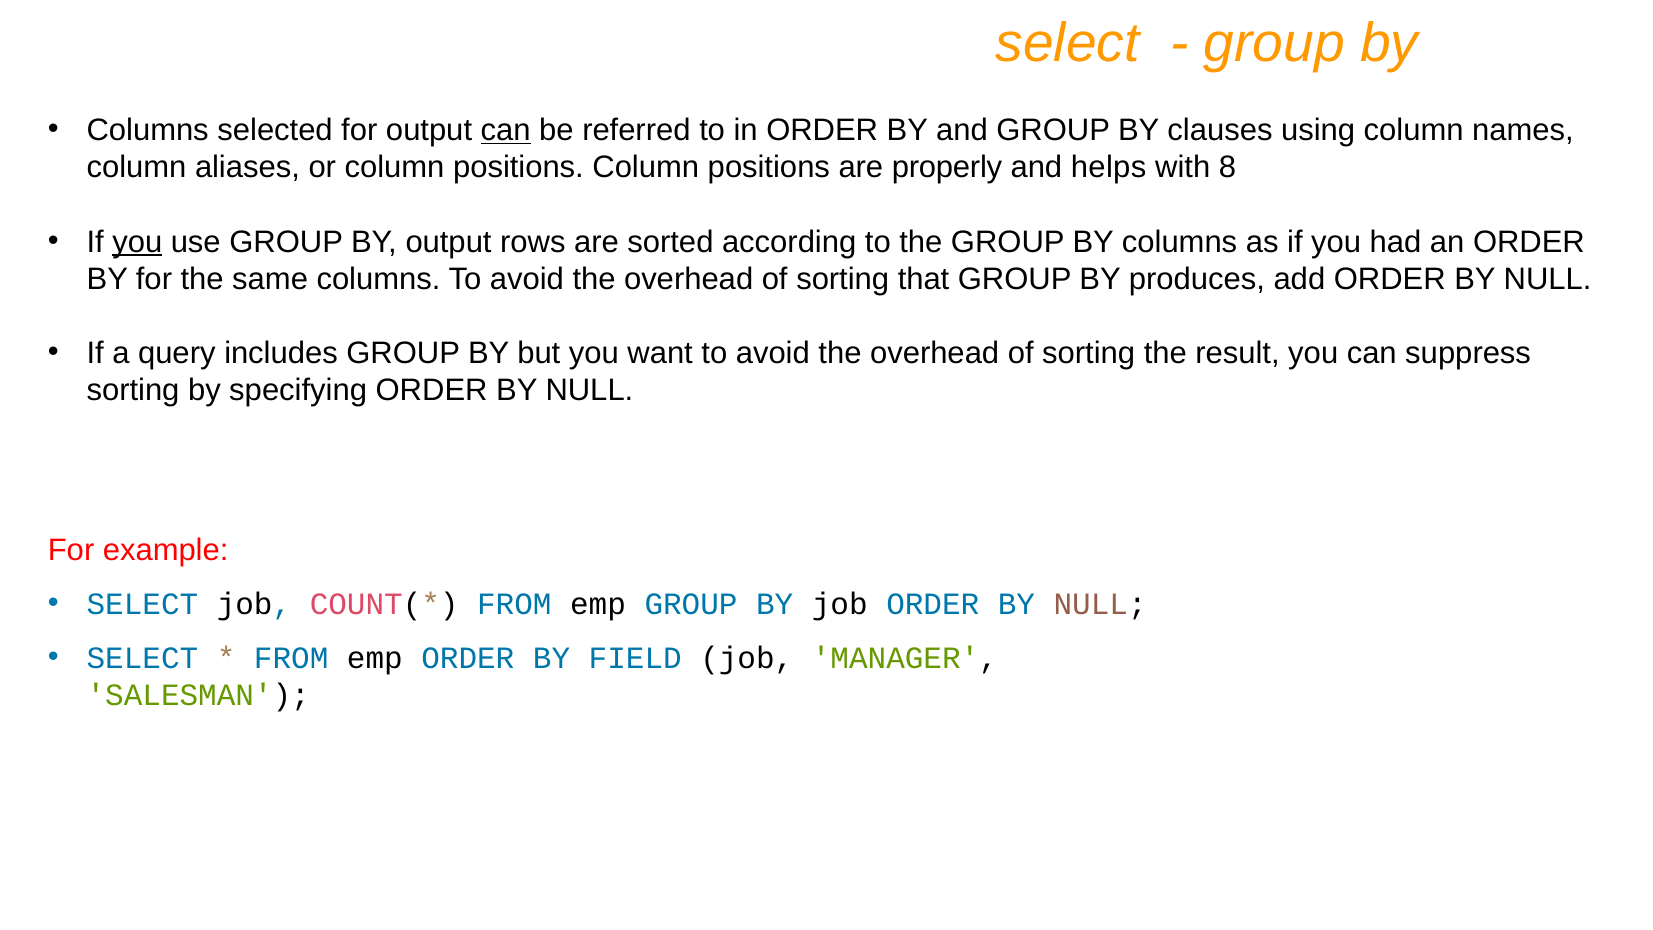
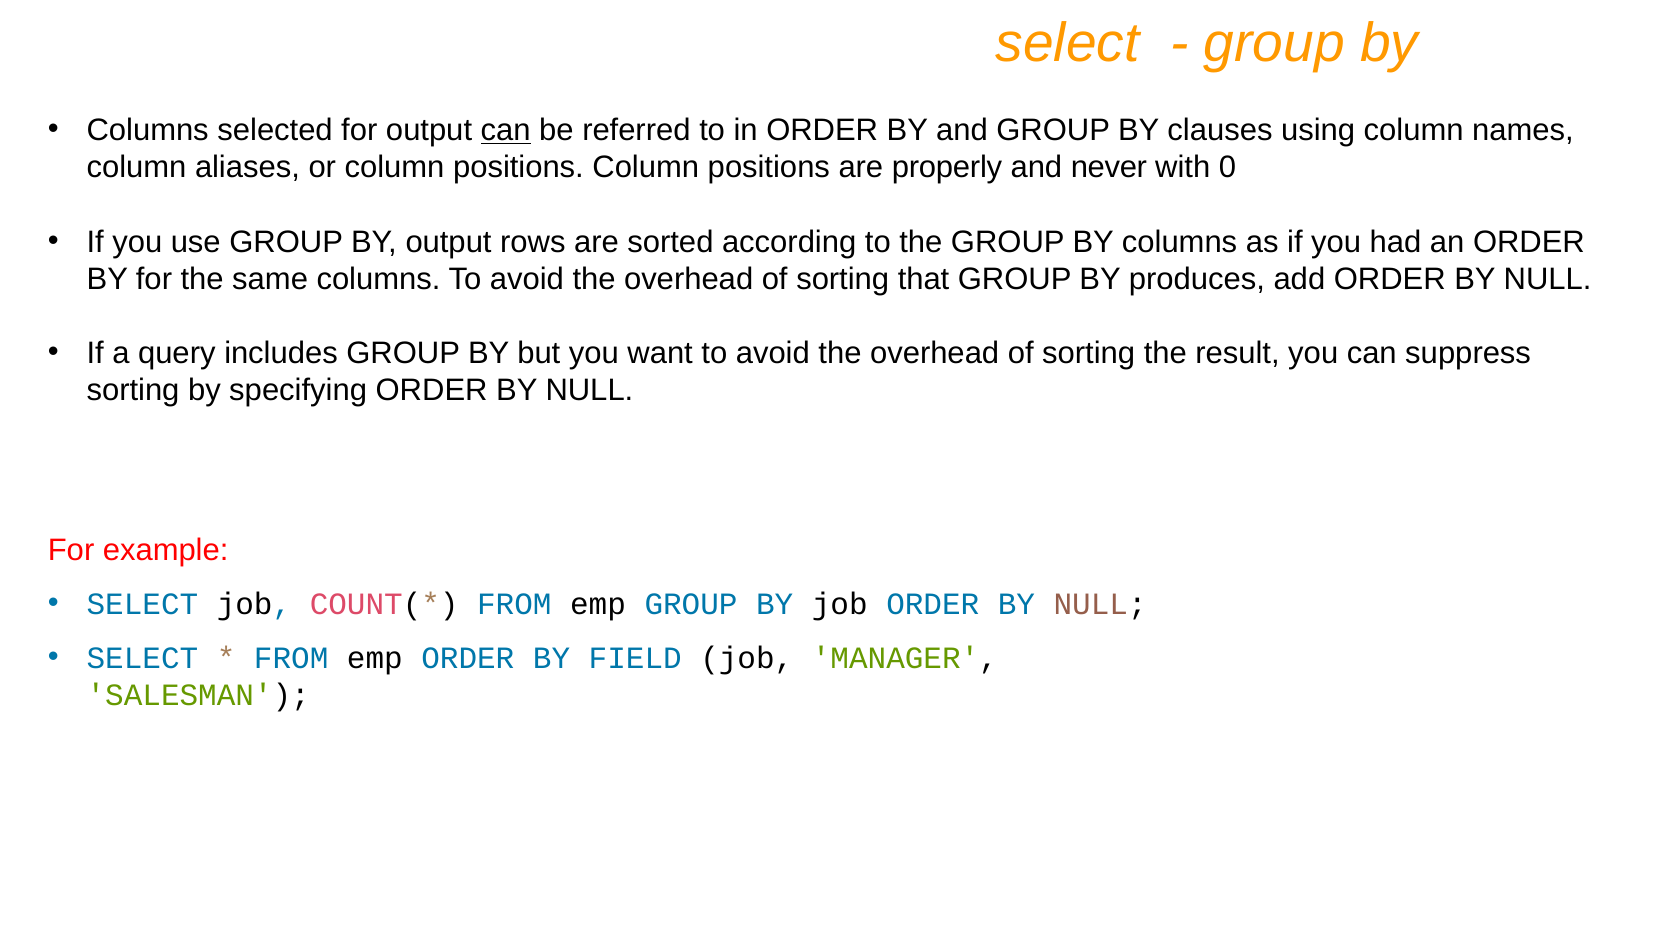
helps: helps -> never (1109, 167)
8: 8 -> 0 (1227, 167)
you underline: present -> none (137, 242)
